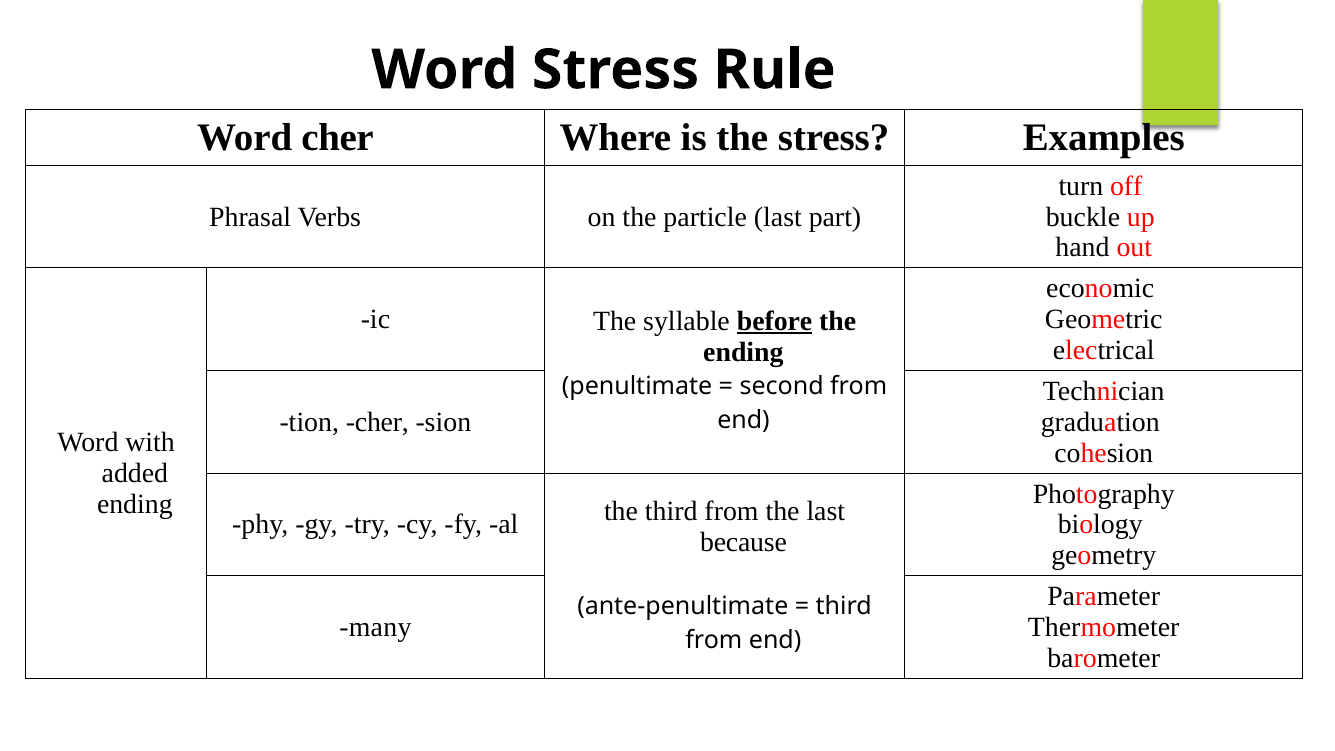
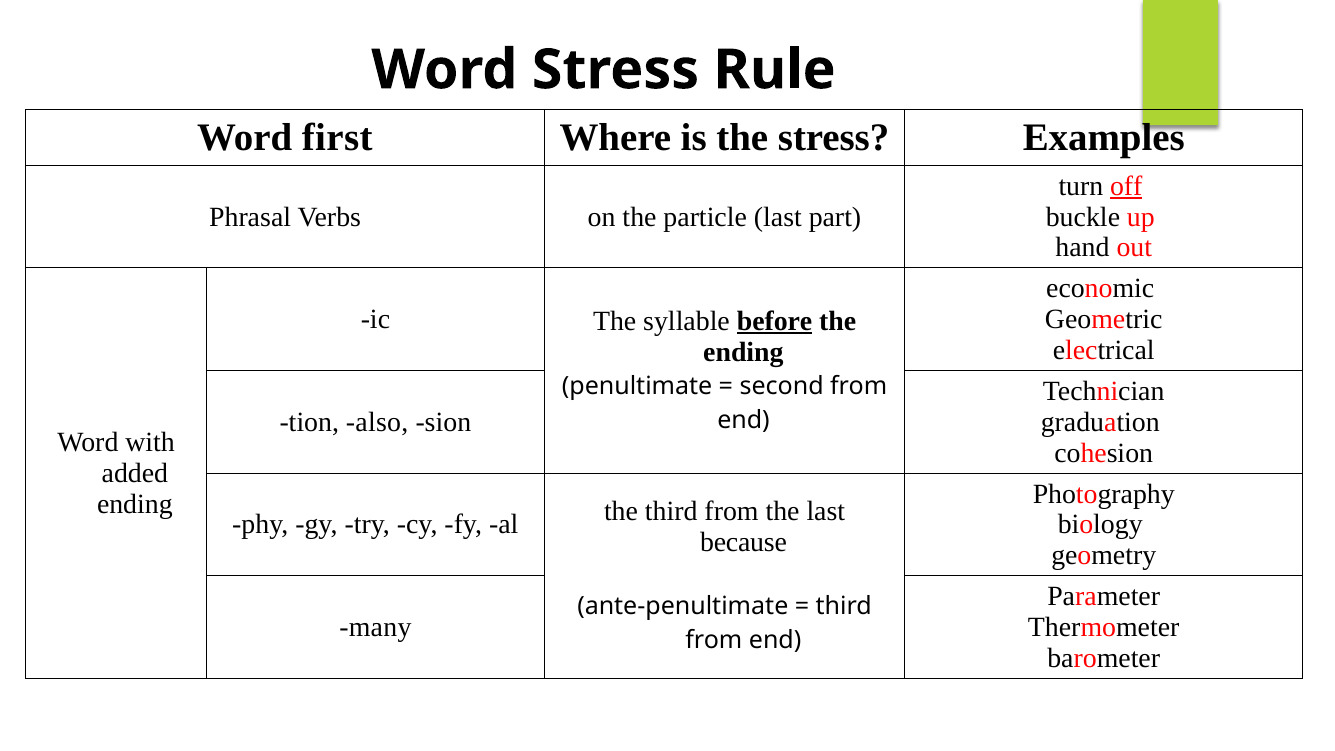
Word cher: cher -> first (337, 138)
off underline: none -> present (1126, 186)
tion cher: cher -> also (377, 422)
